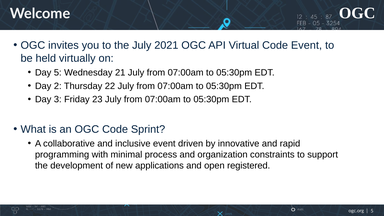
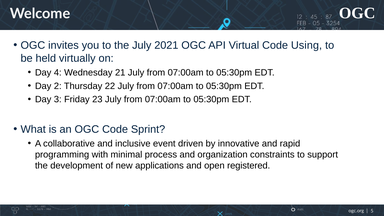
Code Event: Event -> Using (307, 45)
Day 5: 5 -> 4 (58, 73)
